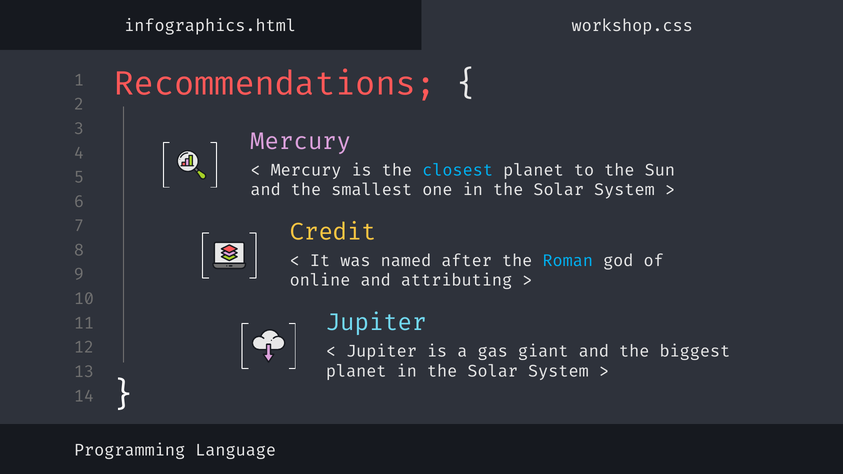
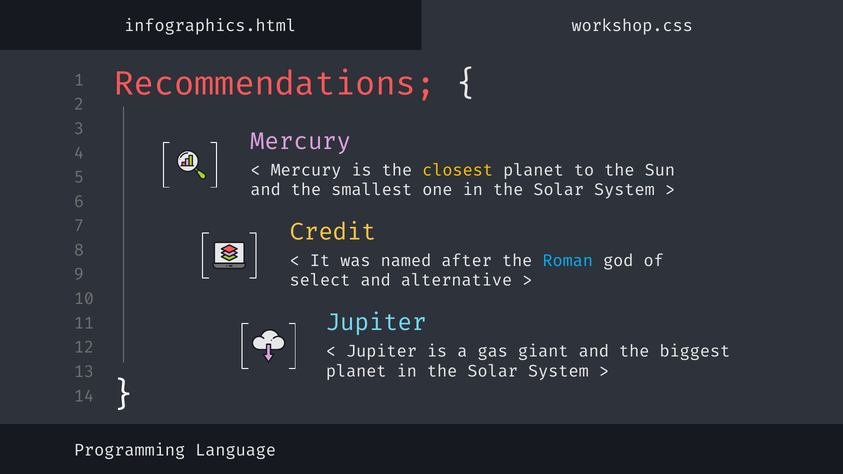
closest colour: light blue -> yellow (458, 170)
online: online -> select (320, 281)
attributing: attributing -> alternative (457, 281)
